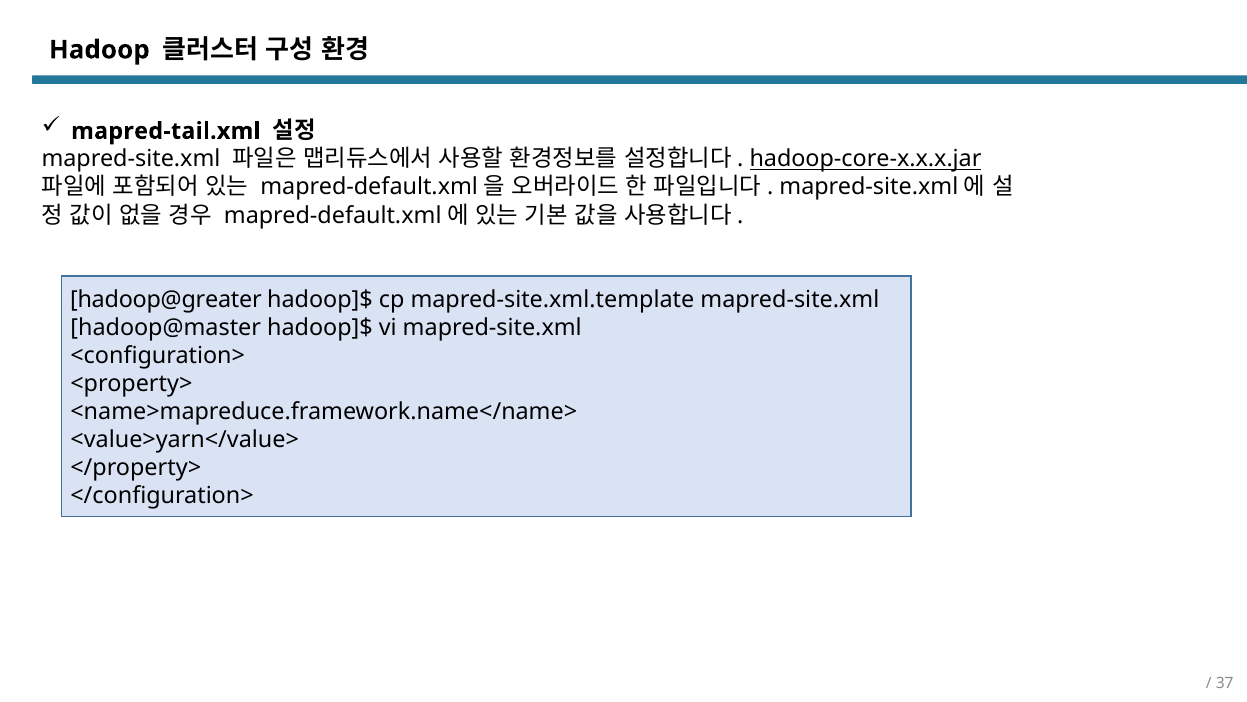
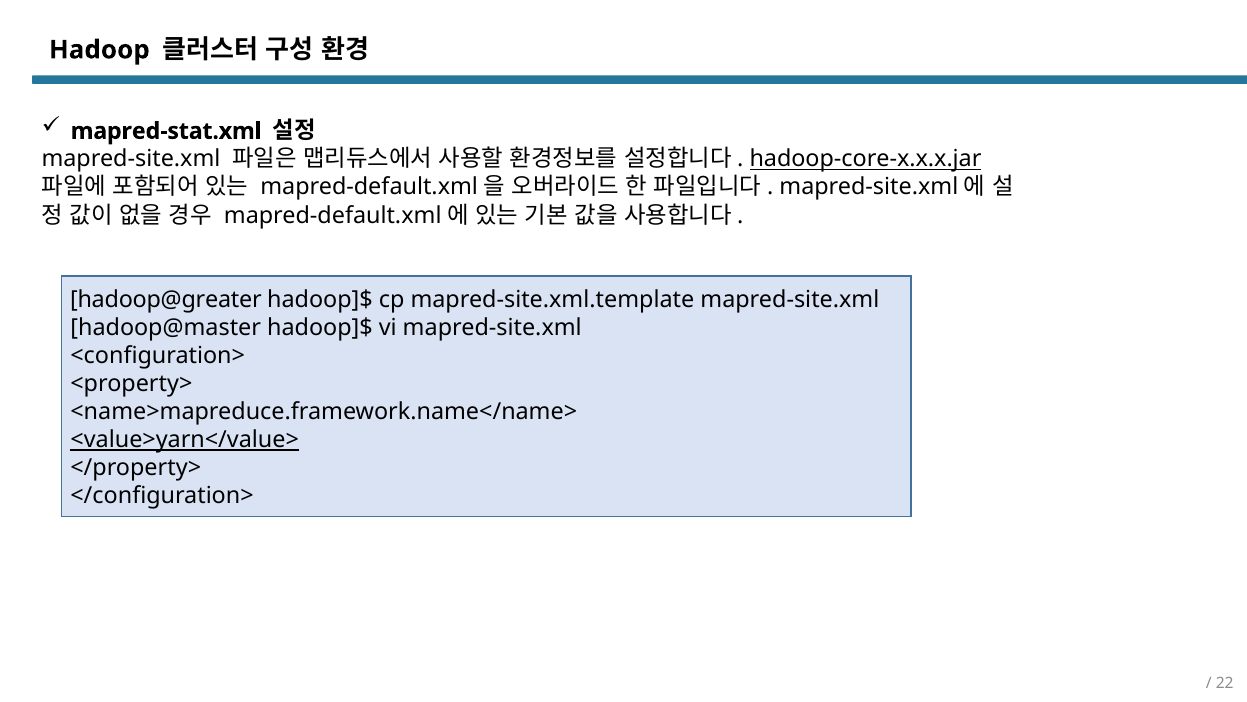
mapred-tail.xml: mapred-tail.xml -> mapred-stat.xml (166, 131)
<value>yarn</value> underline: none -> present (185, 440)
37: 37 -> 22 (1225, 683)
